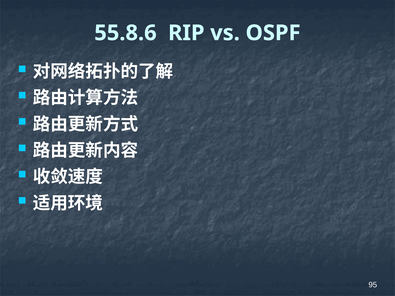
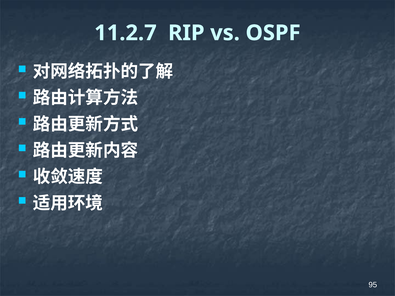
55.8.6: 55.8.6 -> 11.2.7 (125, 33)
